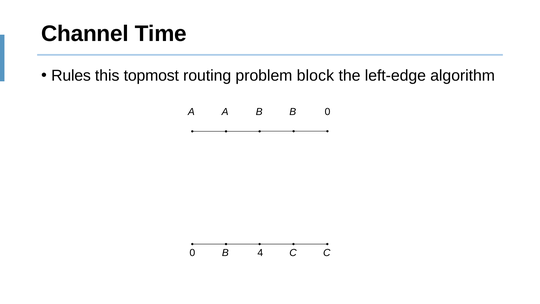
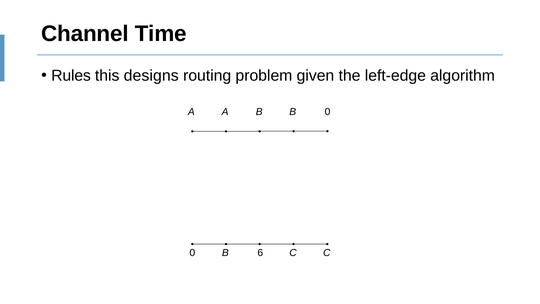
topmost: topmost -> designs (151, 75)
block: block -> given (315, 75)
4: 4 -> 6 (260, 253)
